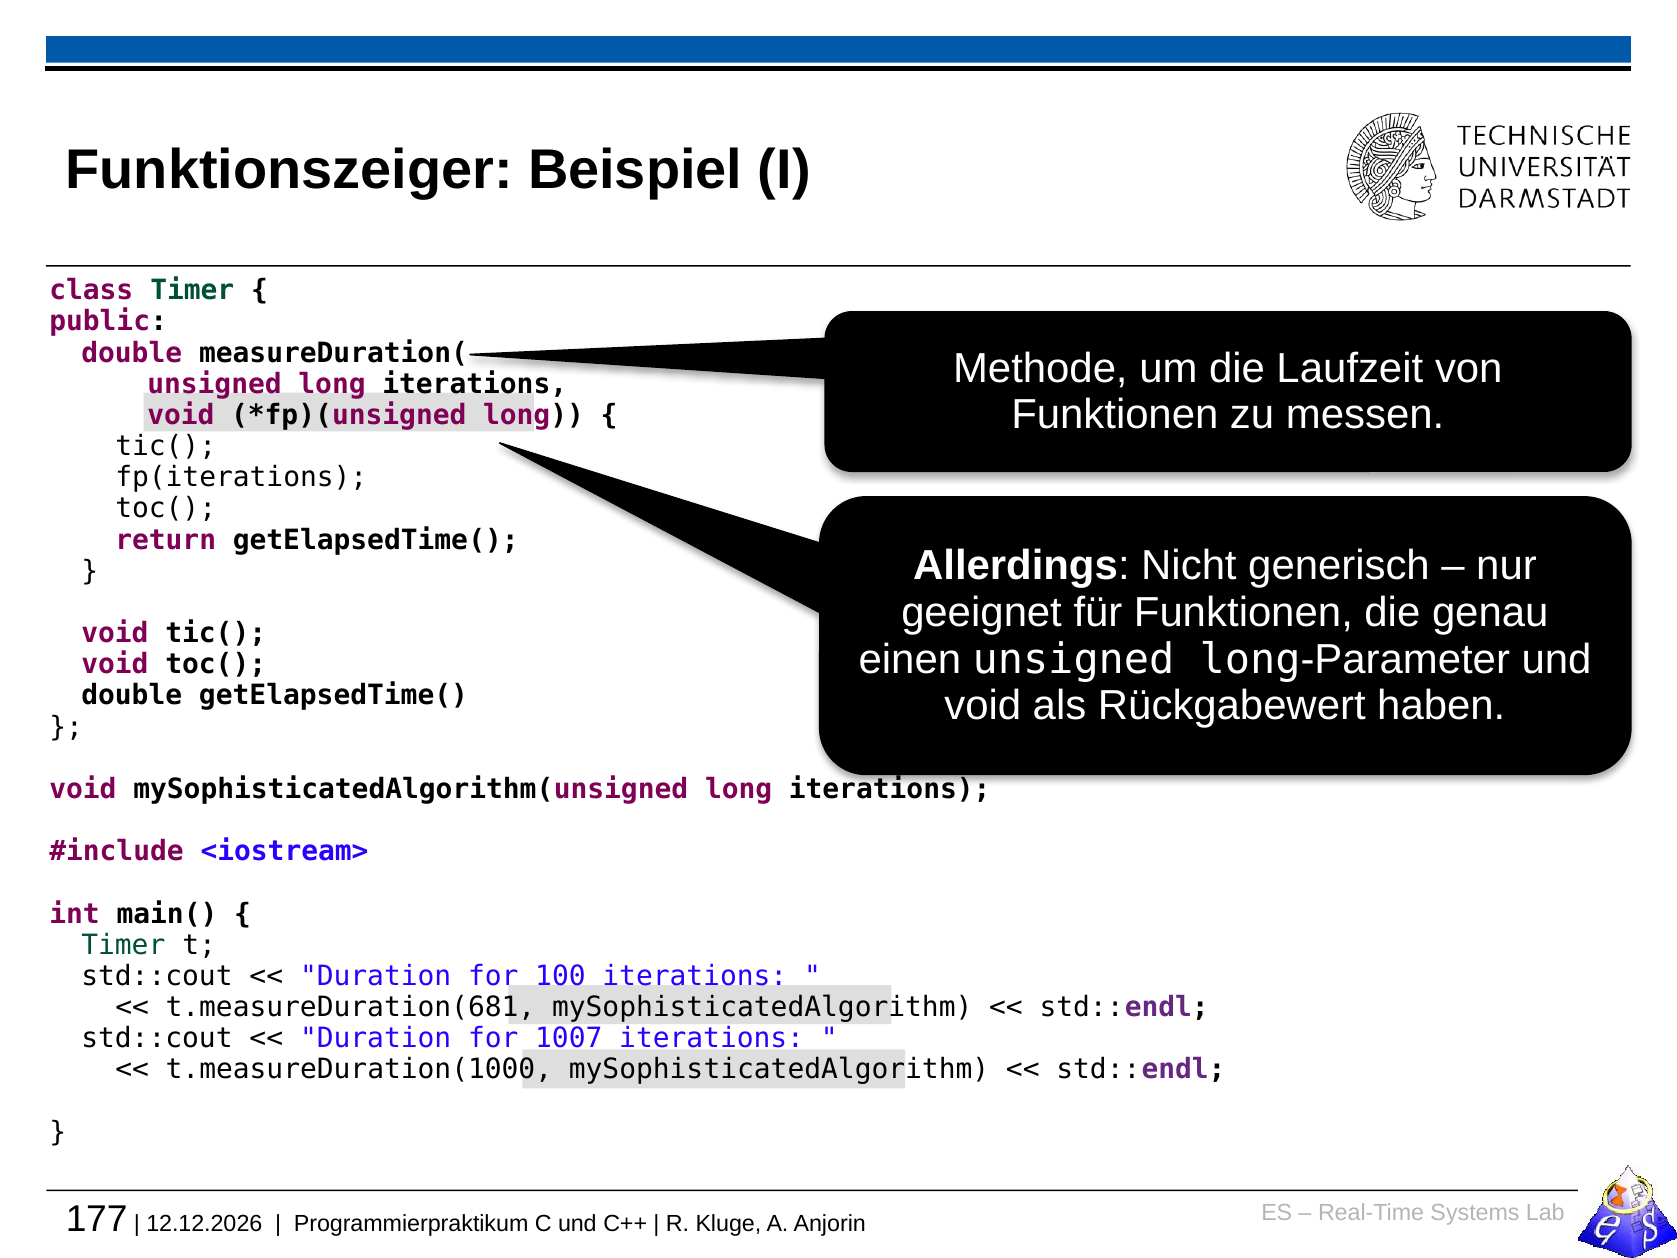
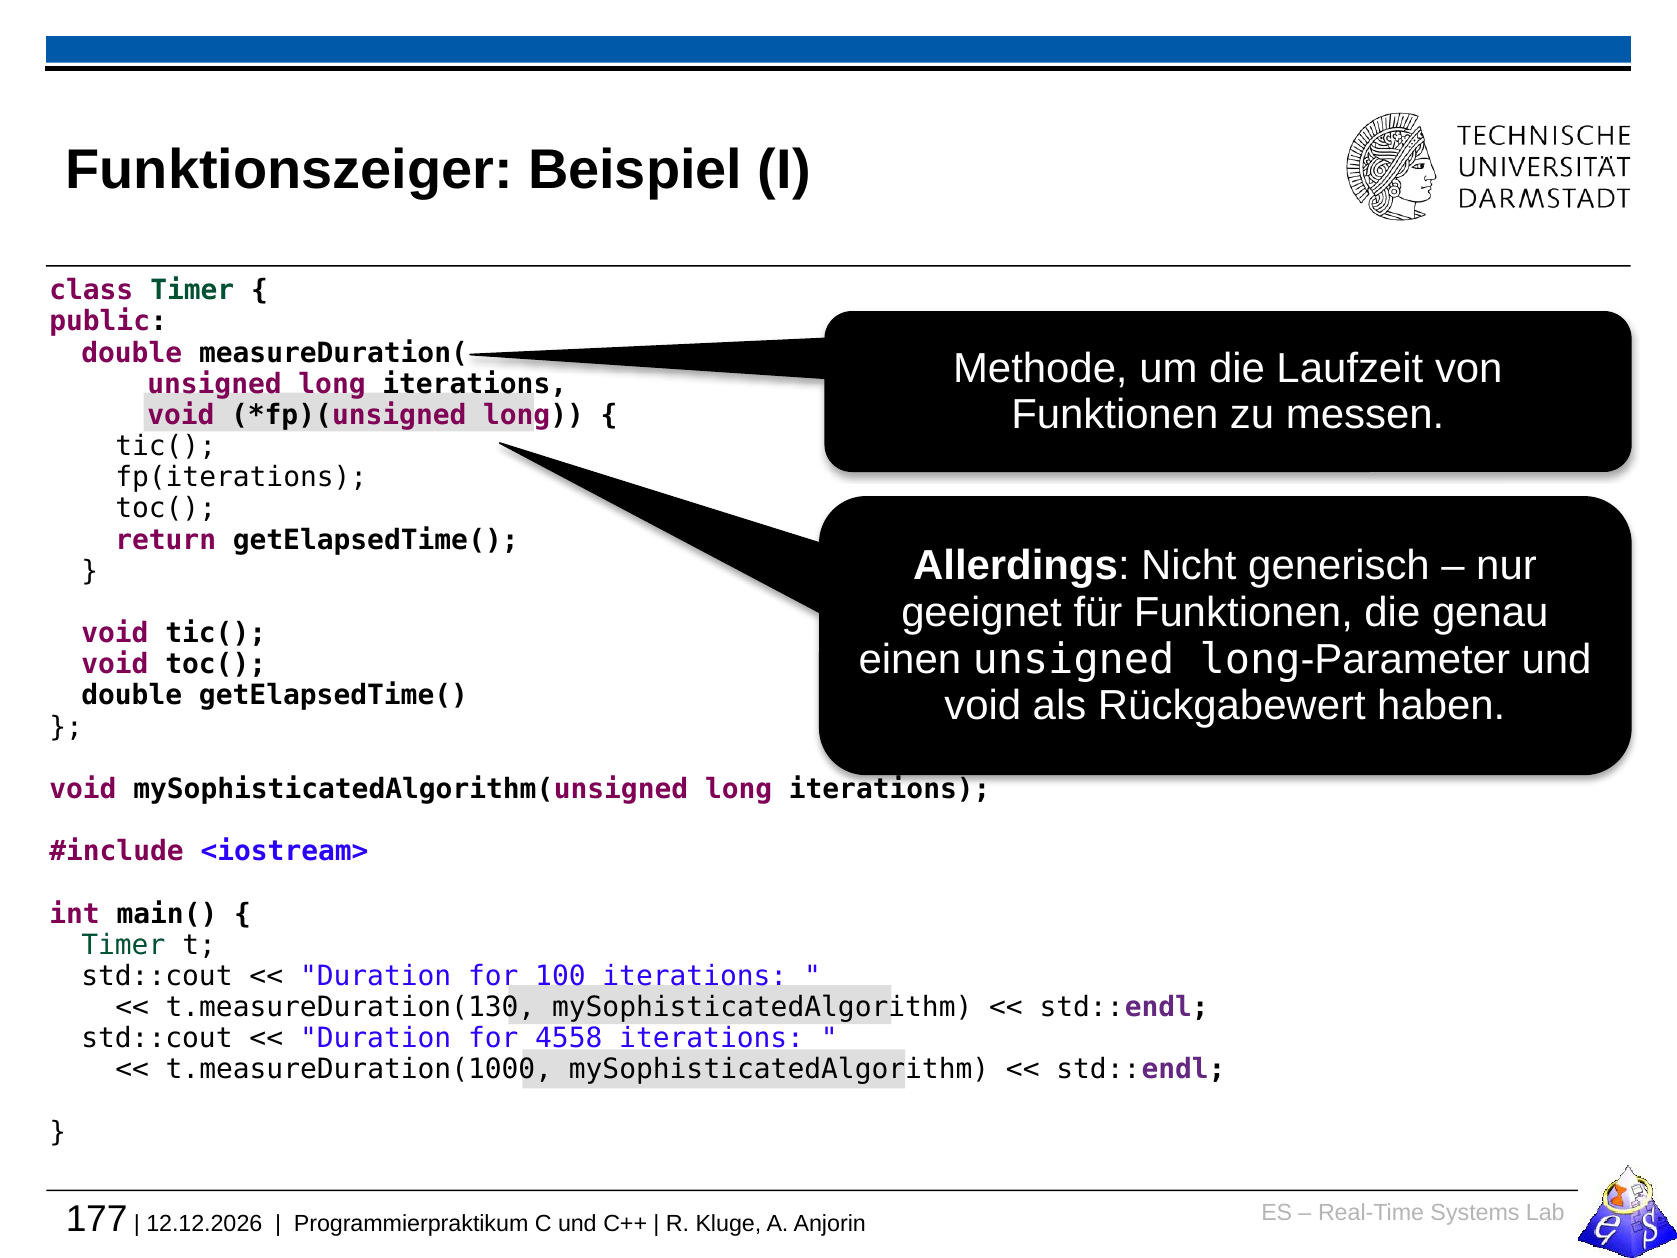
t.measureDuration(681: t.measureDuration(681 -> t.measureDuration(130 (350, 1007)
1007: 1007 -> 4558 (569, 1038)
